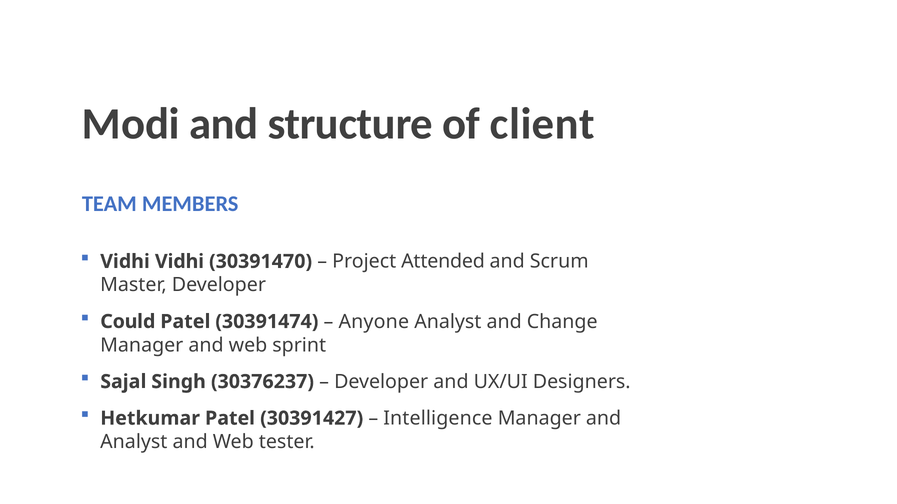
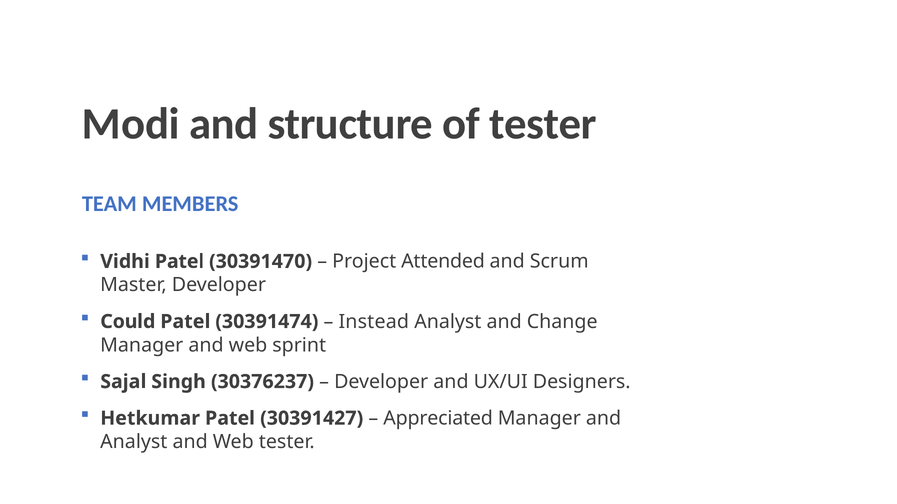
of client: client -> tester (543, 124)
Vidhi Vidhi: Vidhi -> Patel (180, 262)
Anyone: Anyone -> Instead (374, 322)
Intelligence: Intelligence -> Appreciated (438, 419)
